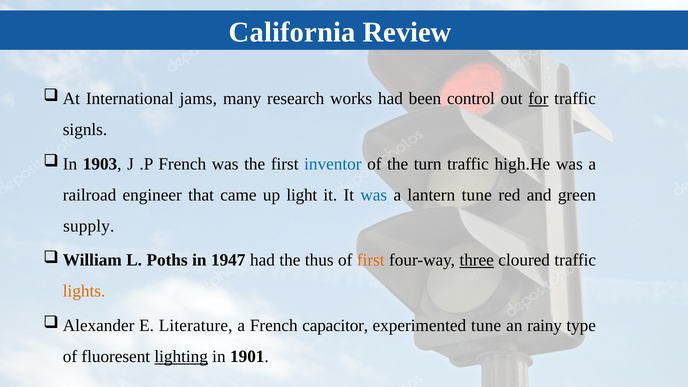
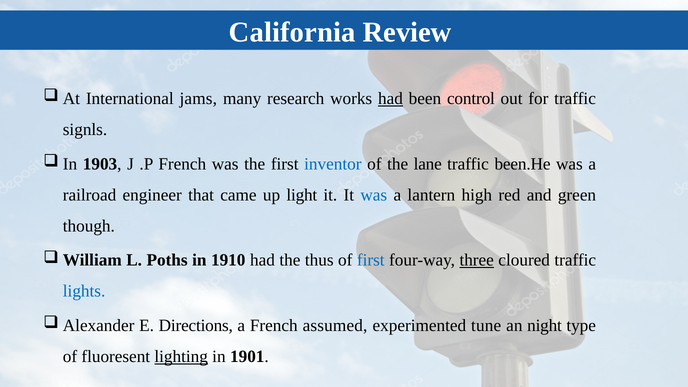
had underline: none -> present (390, 99)
for underline: present -> none (538, 99)
turn: turn -> lane (428, 164)
high.He: high.He -> been.He (523, 164)
lantern tune: tune -> high (477, 195)
supply: supply -> though (89, 226)
1947: 1947 -> 1910 (228, 260)
first colour: orange -> blue (371, 260)
lights colour: orange -> blue (84, 291)
Literature: Literature -> Directions (196, 326)
capacitor: capacitor -> assumed (335, 326)
rainy: rainy -> night (545, 326)
